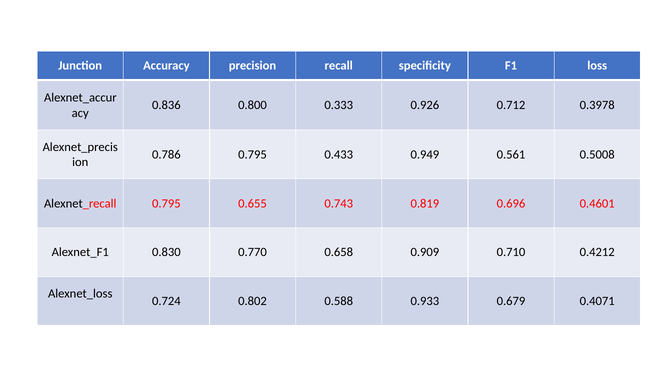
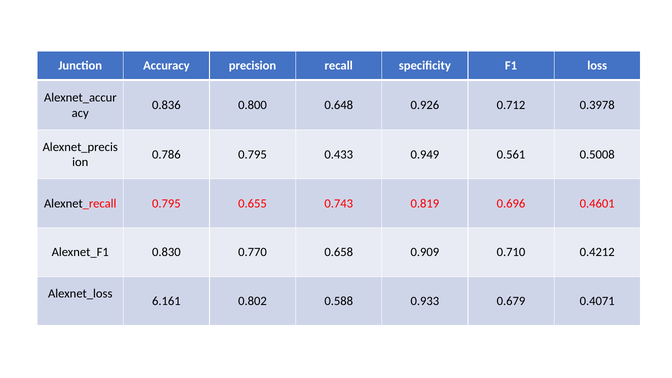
0.333: 0.333 -> 0.648 (339, 105)
0.724: 0.724 -> 6.161 (166, 301)
